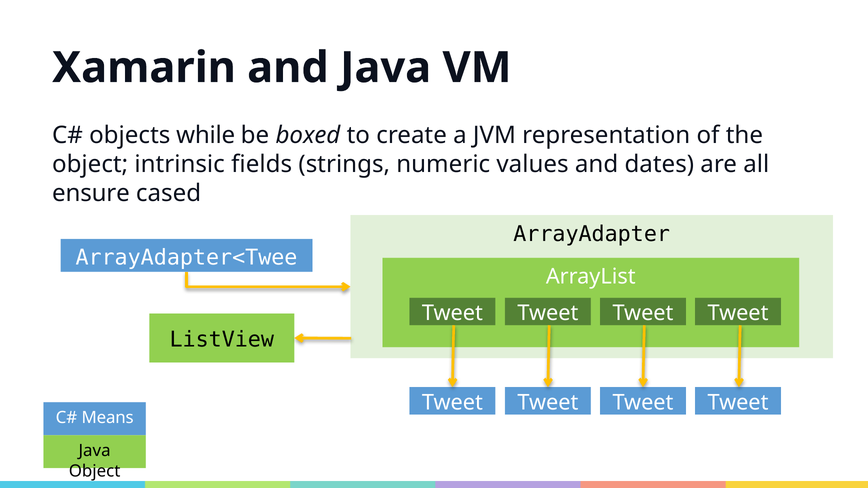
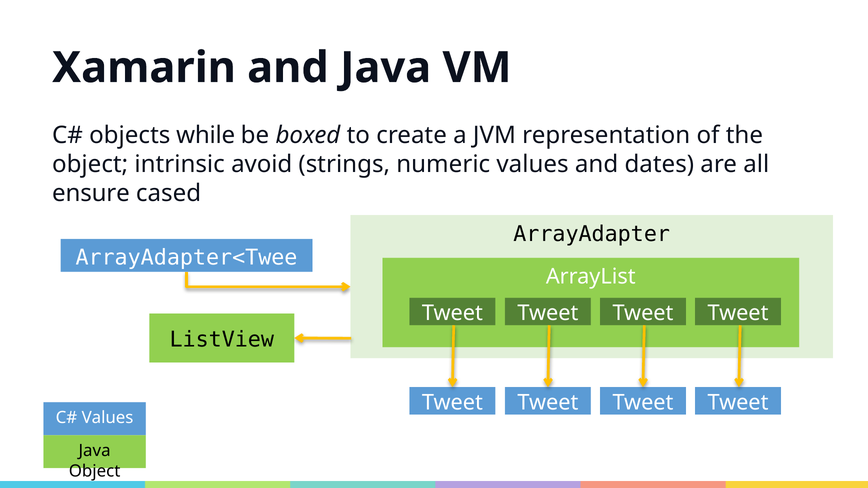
fields: fields -> avoid (262, 164)
Means: Means -> Values (108, 418)
